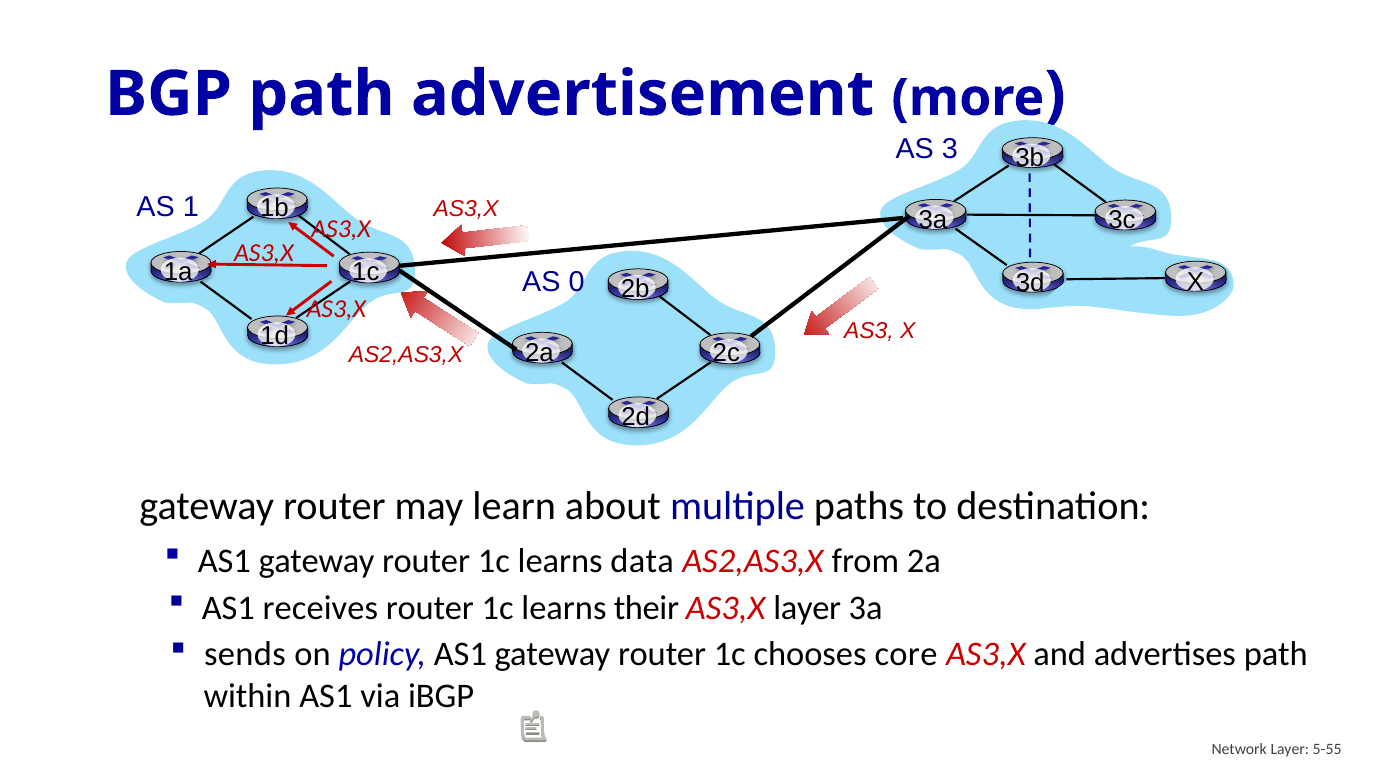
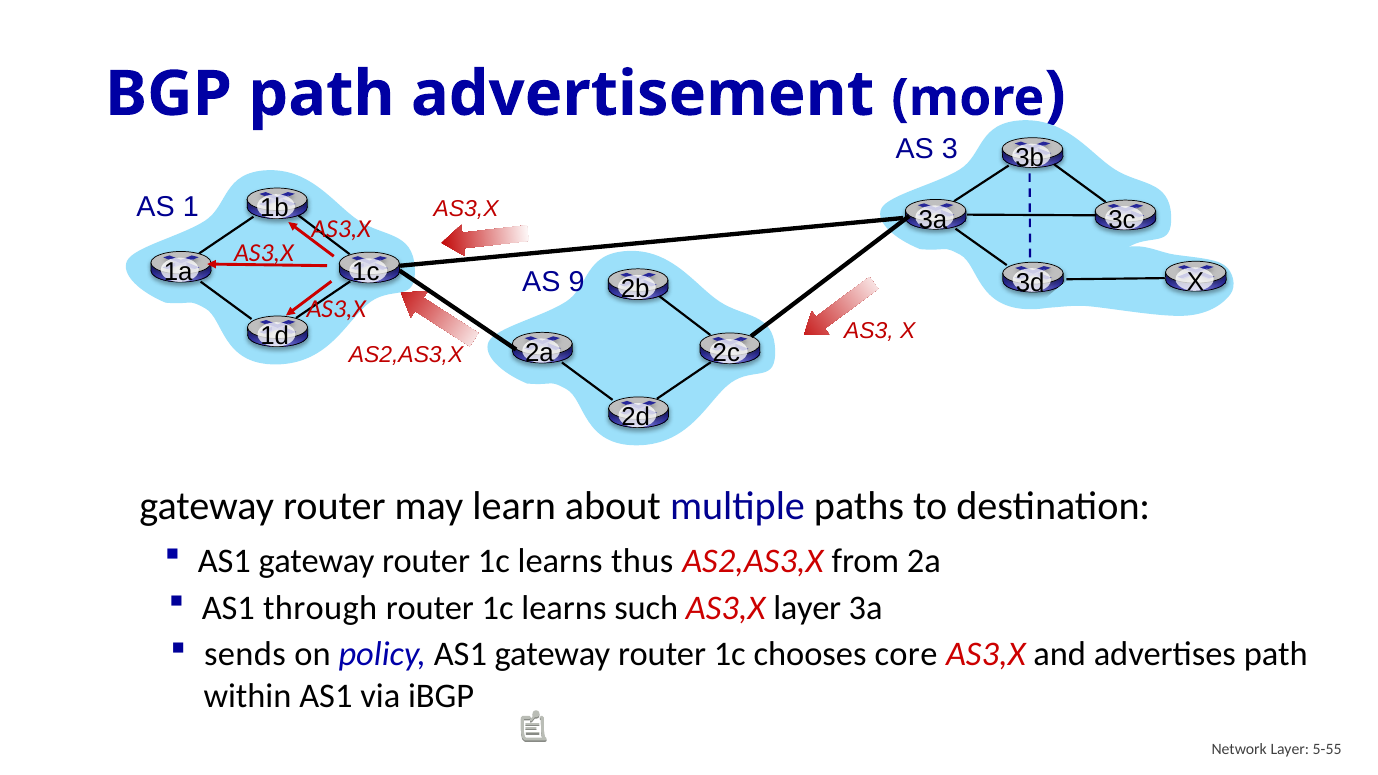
0: 0 -> 9 (577, 282)
data: data -> thus (642, 561)
receives: receives -> through (320, 608)
their: their -> such (646, 608)
